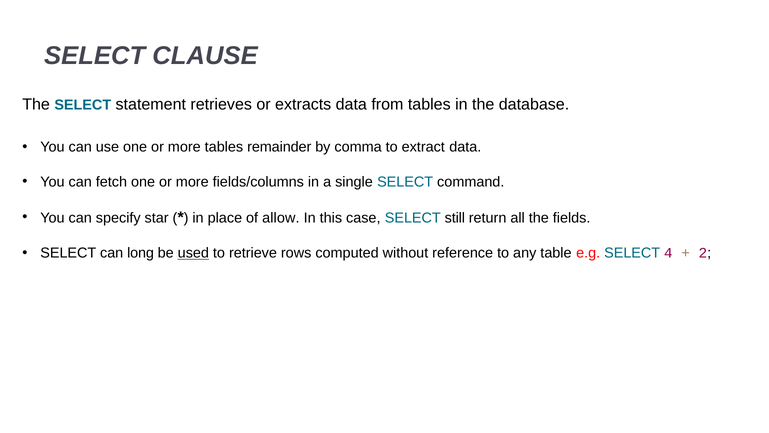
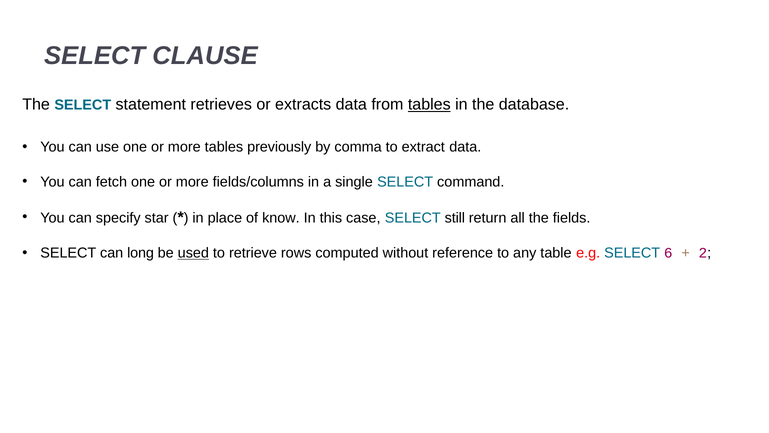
tables underline: none -> present (429, 104)
remainder: remainder -> previously (279, 147)
allow: allow -> know (281, 218)
4: 4 -> 6 (668, 253)
